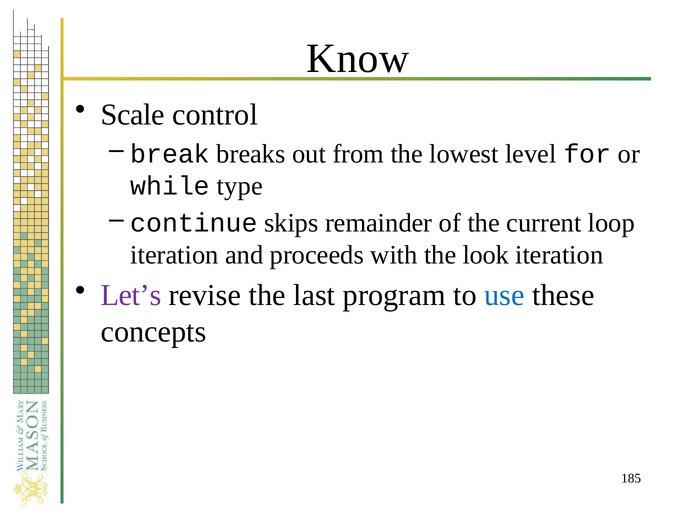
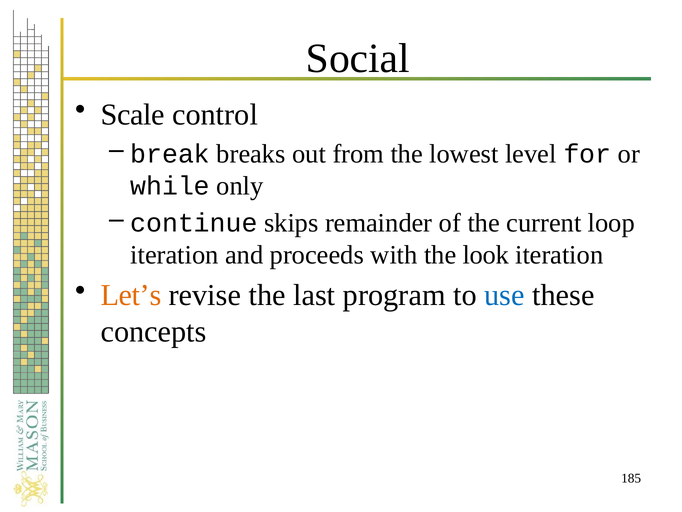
Know: Know -> Social (358, 59)
type: type -> only (240, 186)
Let’s colour: purple -> orange (131, 295)
